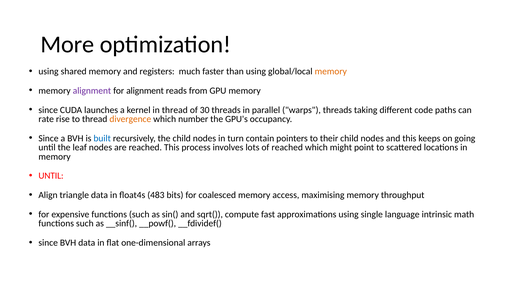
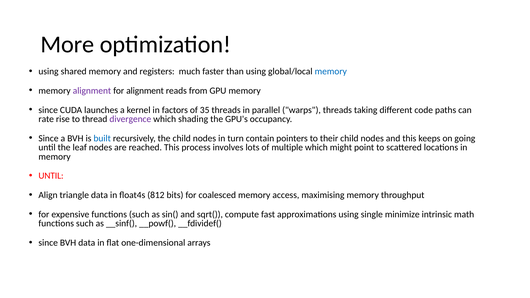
memory colour: orange -> blue (331, 71)
in thread: thread -> factors (175, 110)
30: 30 -> 35 (205, 110)
divergence colour: orange -> purple (130, 119)
number: number -> shading (193, 119)
of reached: reached -> multiple (287, 148)
483: 483 -> 812 (156, 195)
language: language -> minimize (402, 214)
